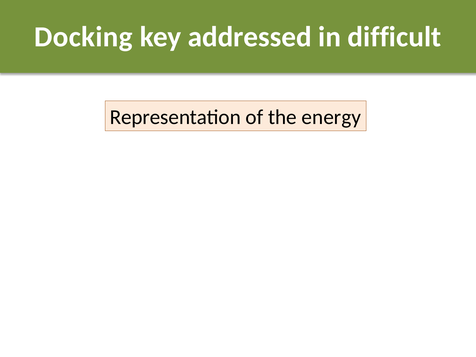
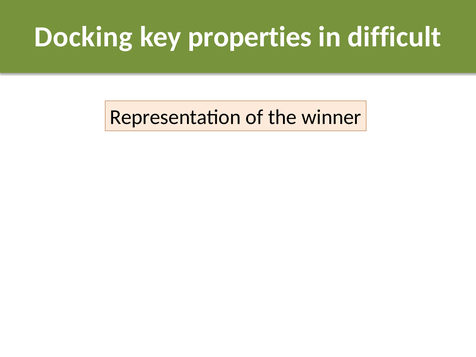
addressed: addressed -> properties (250, 37)
energy: energy -> winner (331, 117)
